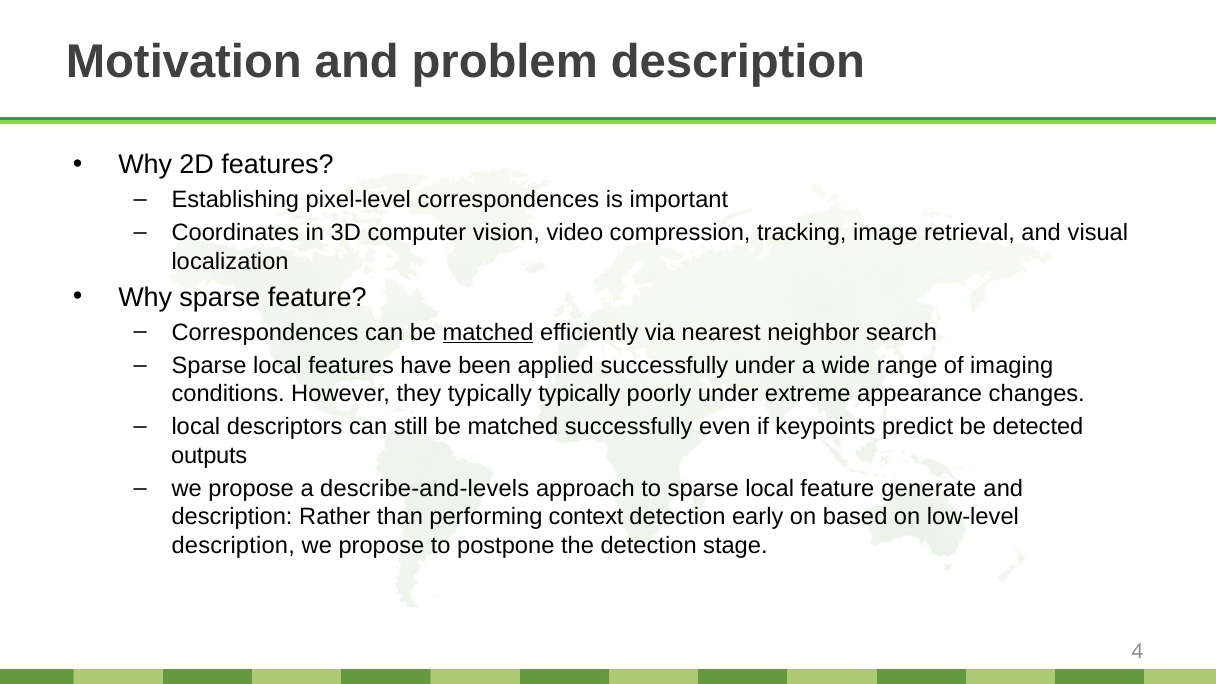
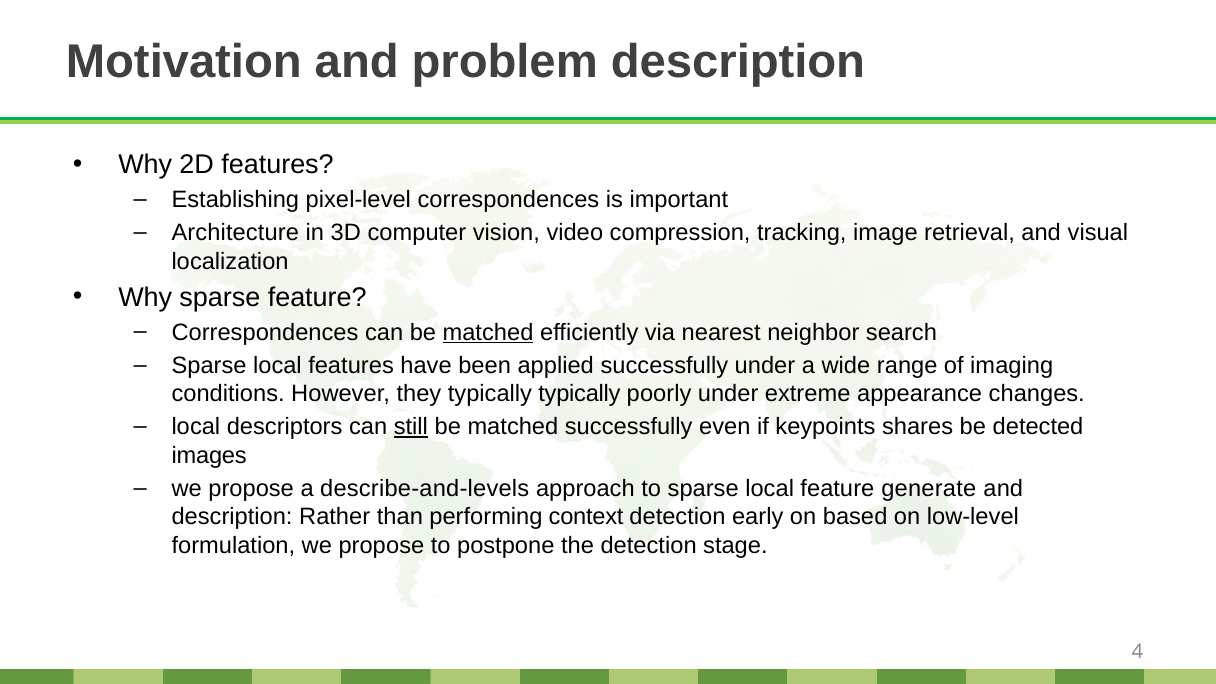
Coordinates: Coordinates -> Architecture (235, 233)
still underline: none -> present (411, 427)
predict: predict -> shares (918, 427)
outputs: outputs -> images (209, 455)
description: description -> formulation (233, 545)
